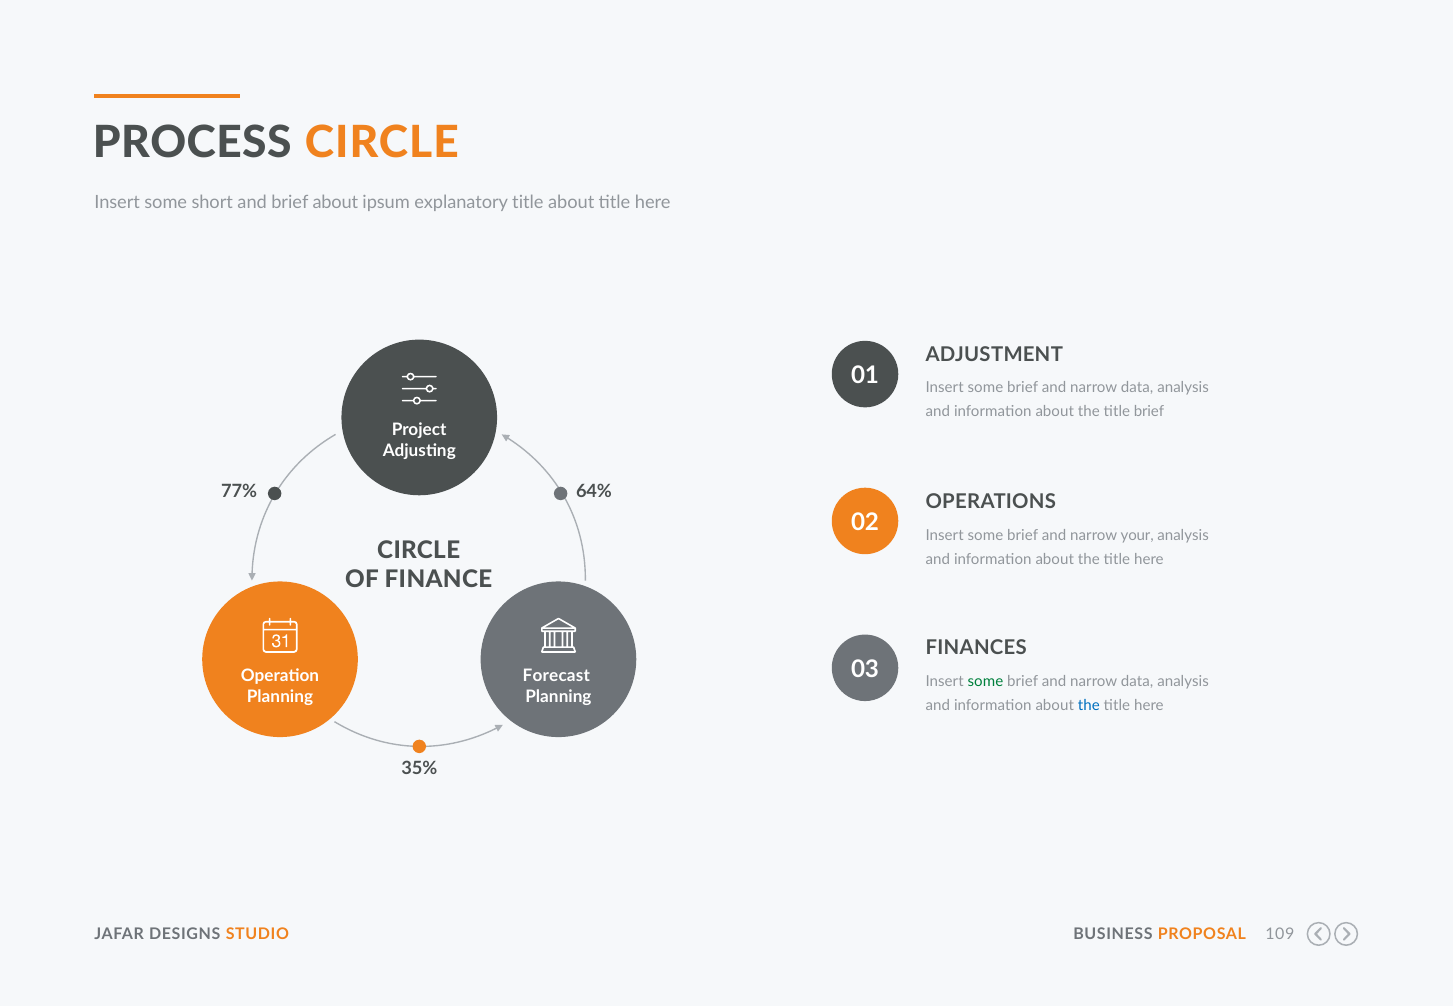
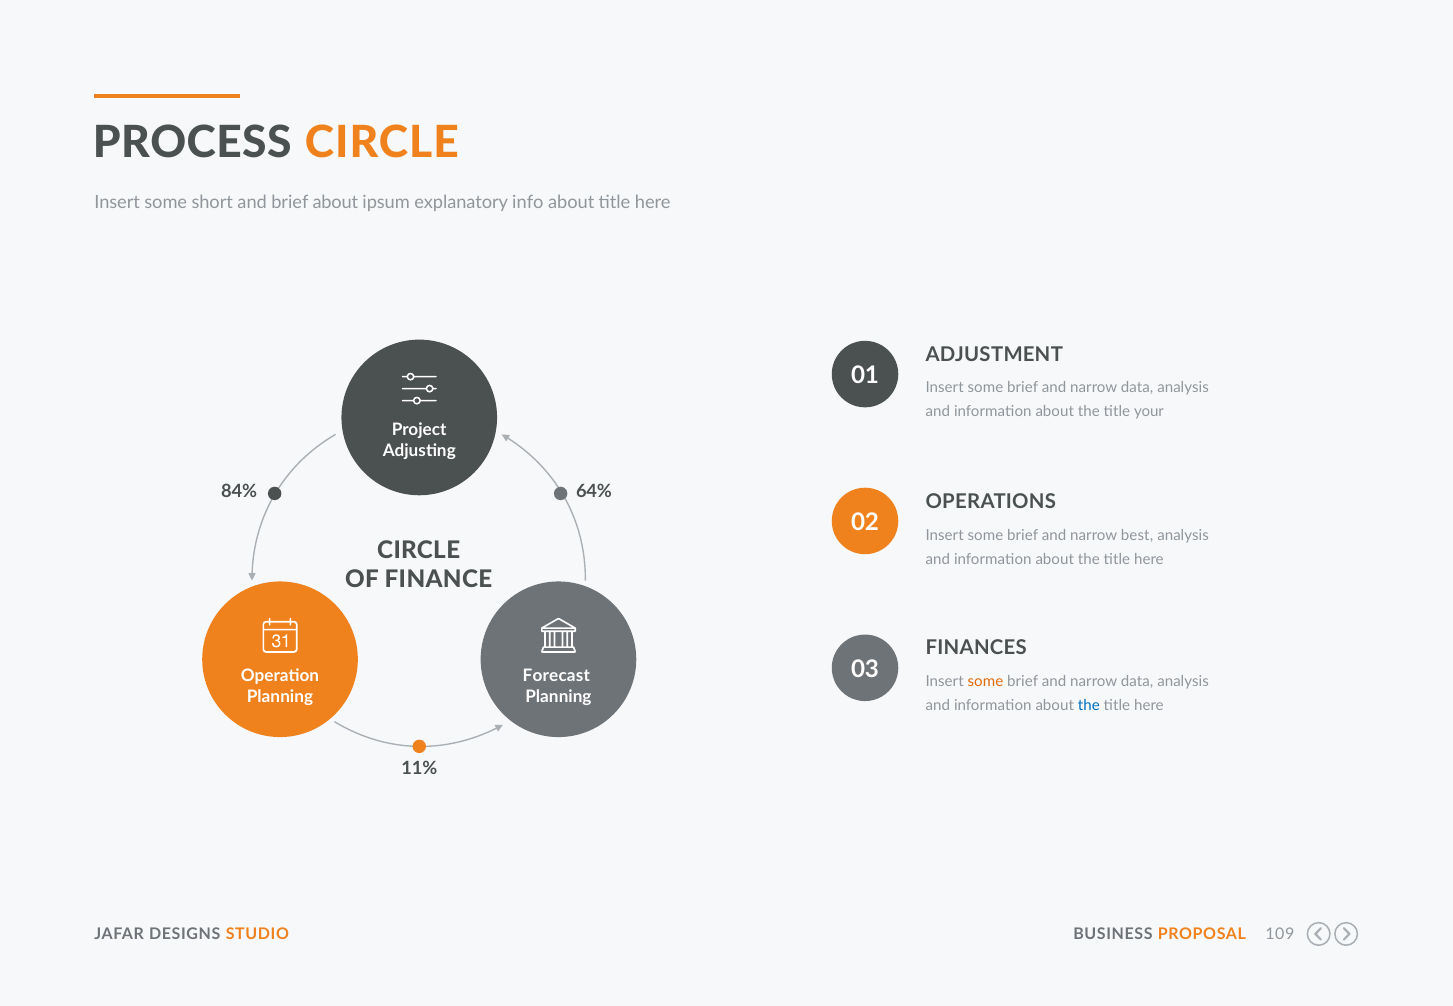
explanatory title: title -> info (528, 202)
title brief: brief -> your (1149, 411)
77%: 77% -> 84% (239, 492)
your: your -> best (1137, 536)
some colour: green -> orange (985, 682)
35%: 35% -> 11% (419, 768)
